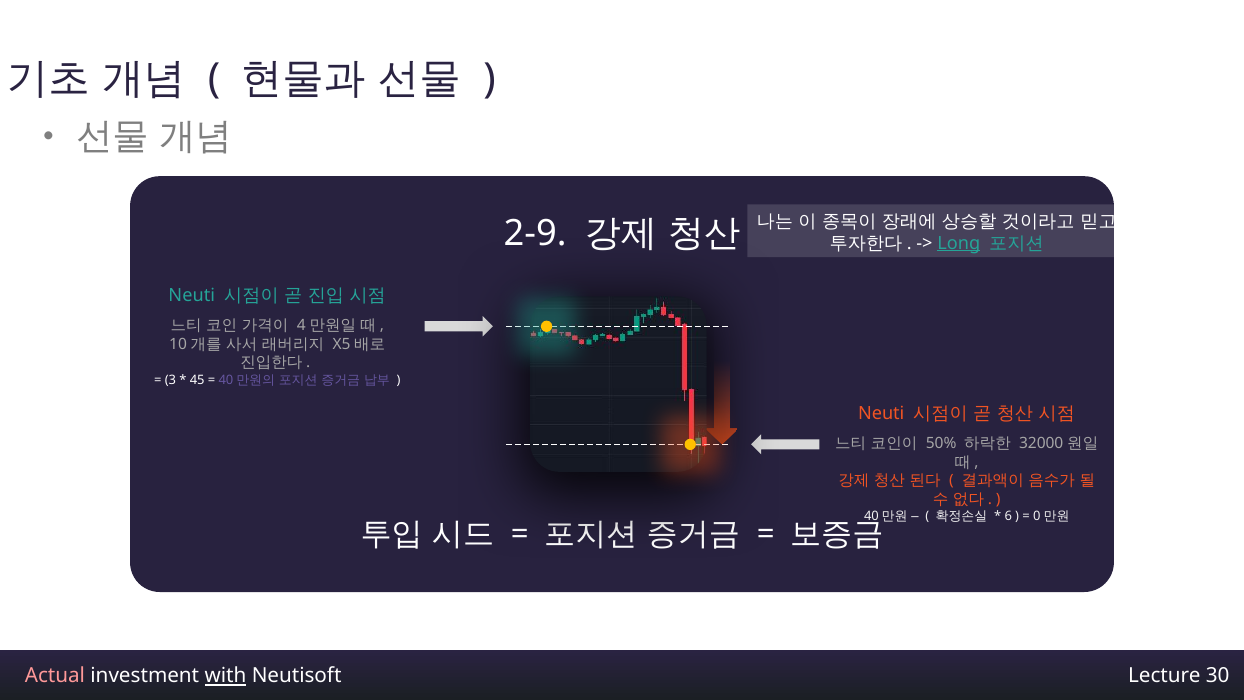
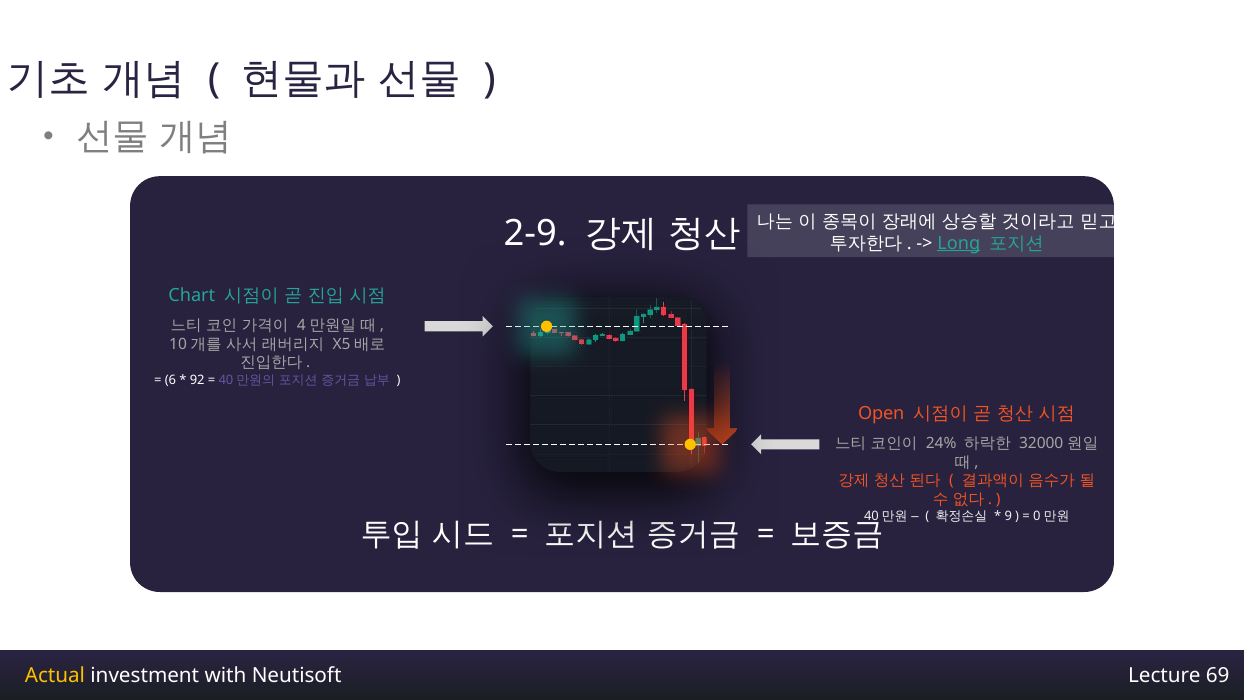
Neuti: Neuti -> Chart (192, 296)
3: 3 -> 6 (170, 380)
45: 45 -> 92 (197, 380)
Neuti: Neuti -> Open (881, 414)
50%: 50% -> 24% (941, 443)
6: 6 -> 9 (1008, 516)
Actual colour: pink -> yellow (55, 676)
with underline: present -> none (225, 676)
30: 30 -> 69 (1218, 676)
